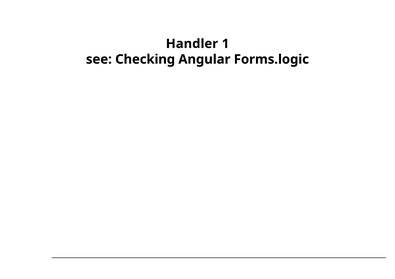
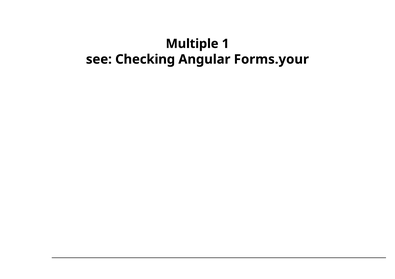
Handler: Handler -> Multiple (192, 44)
Forms.logic: Forms.logic -> Forms.your (271, 59)
